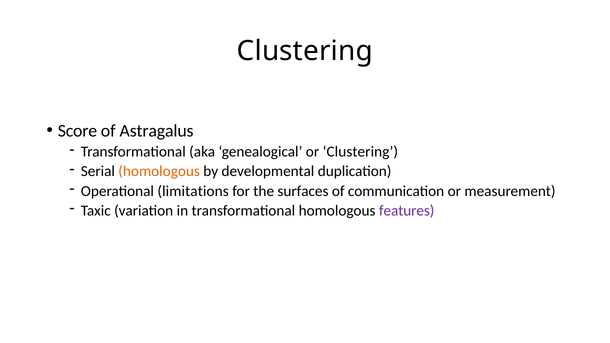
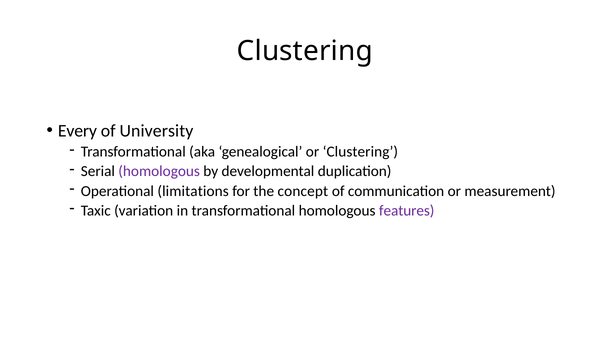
Score: Score -> Every (77, 131)
Astragalus: Astragalus -> University (156, 131)
homologous colour: orange -> purple (159, 172)
surfaces: surfaces -> concept (303, 191)
